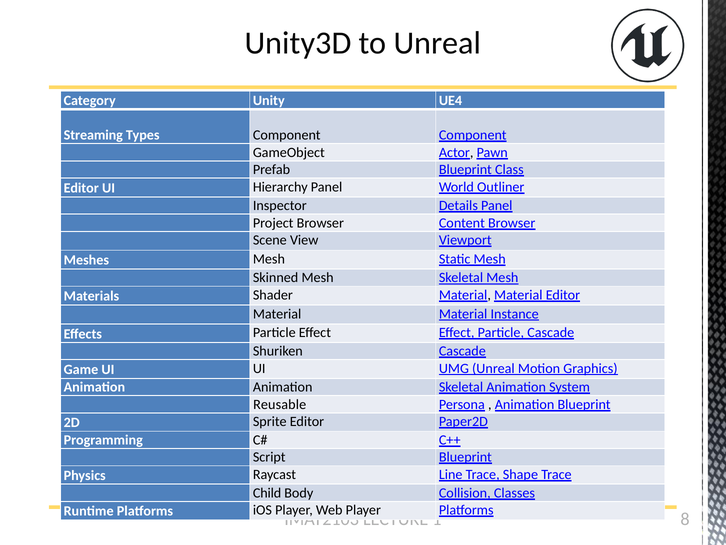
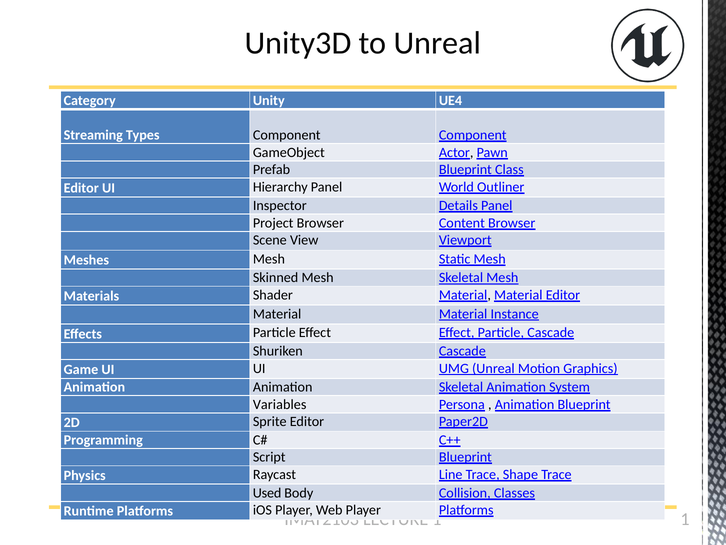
Reusable: Reusable -> Variables (280, 404)
Child: Child -> Used (267, 492)
8: 8 -> 1 (685, 519)
